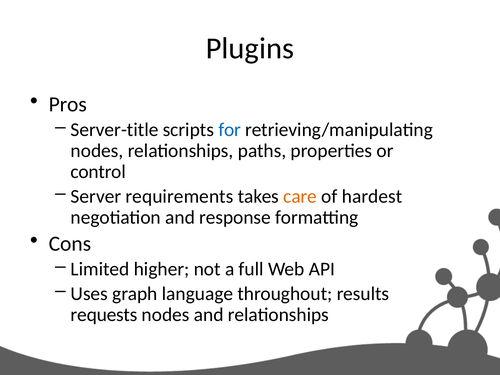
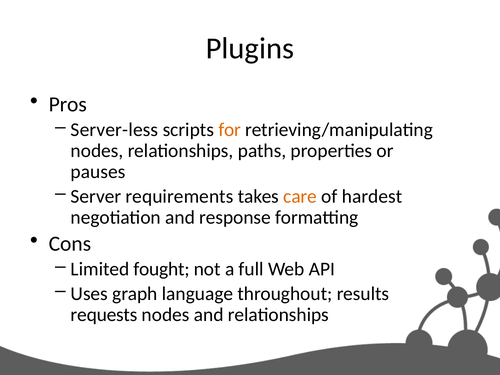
Server-title: Server-title -> Server-less (114, 130)
for colour: blue -> orange (230, 130)
control: control -> pauses (98, 172)
higher: higher -> fought (162, 269)
